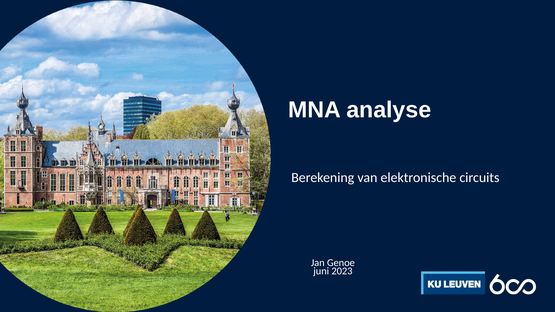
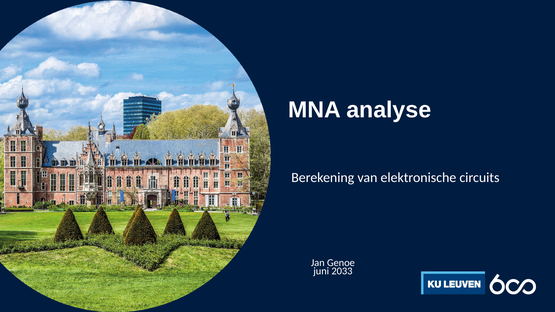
2023: 2023 -> 2033 (342, 271)
